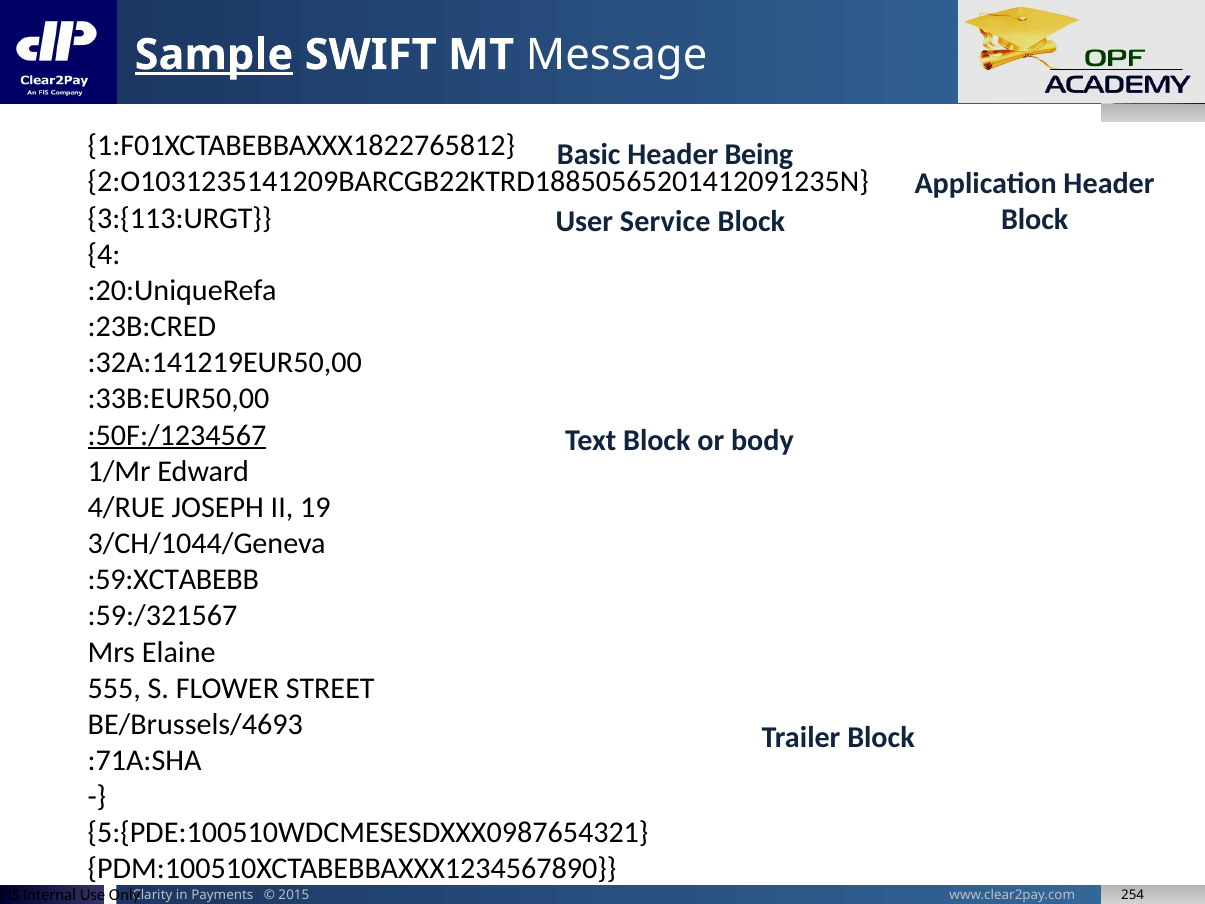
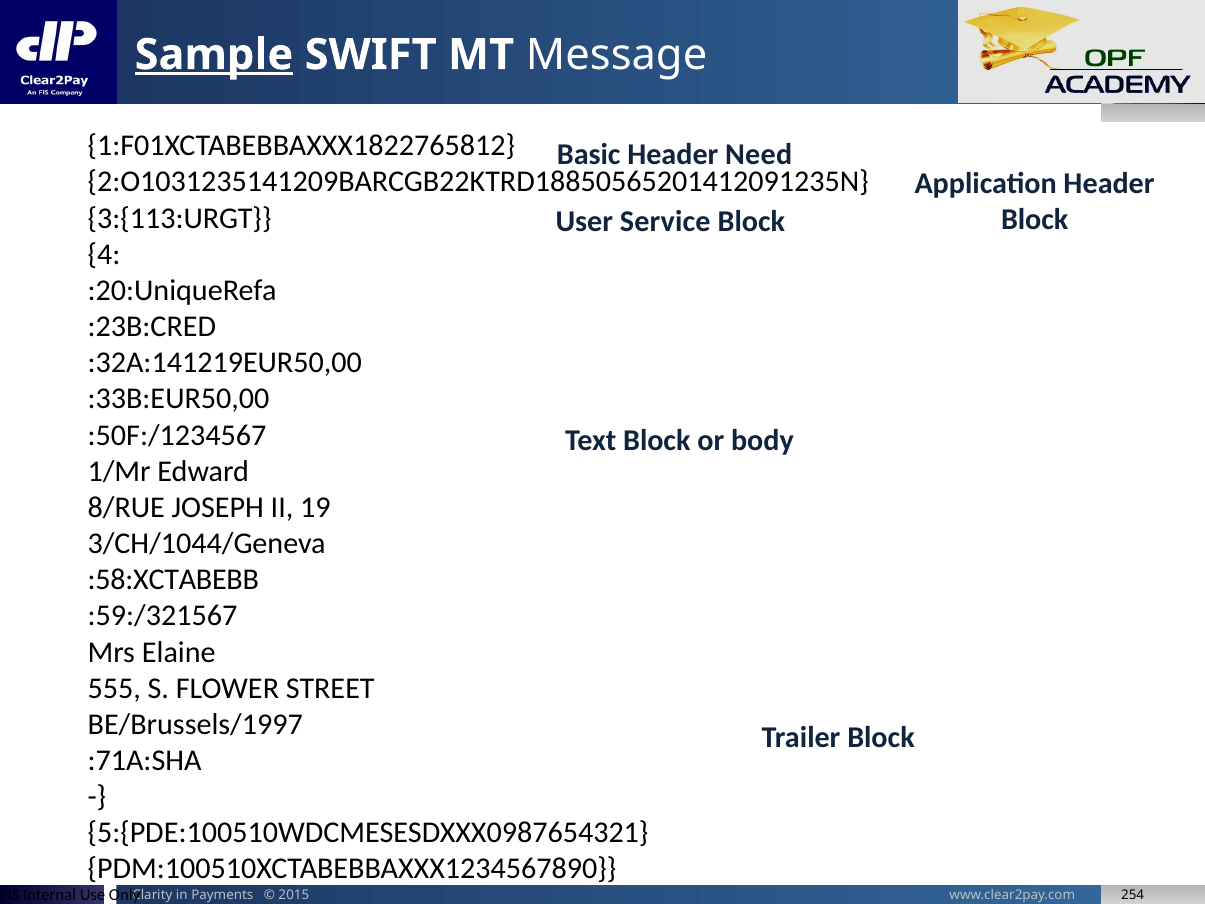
Being: Being -> Need (759, 154)
:50F:/1234567 underline: present -> none (177, 435)
4/RUE: 4/RUE -> 8/RUE (126, 507)
:59:XCTABEBB: :59:XCTABEBB -> :58:XCTABEBB (173, 580)
BE/Brussels/4693: BE/Brussels/4693 -> BE/Brussels/1997 (195, 724)
